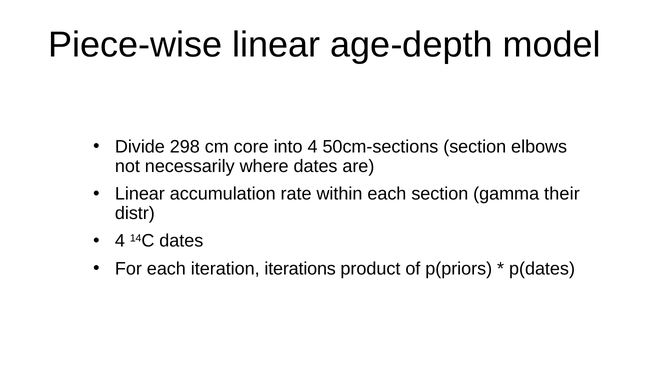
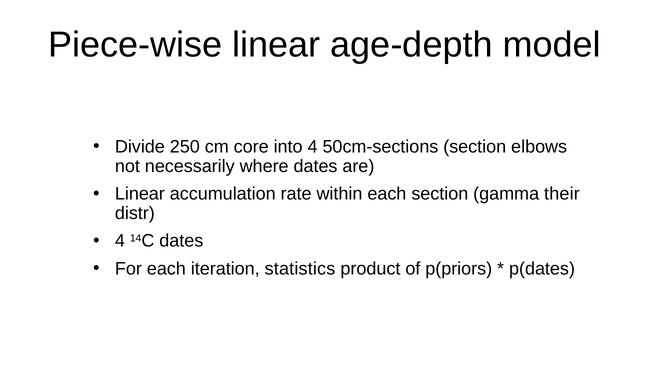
298: 298 -> 250 (185, 147)
iterations: iterations -> statistics (300, 268)
